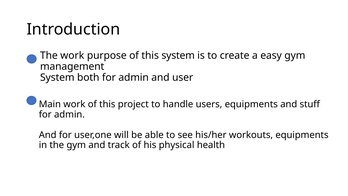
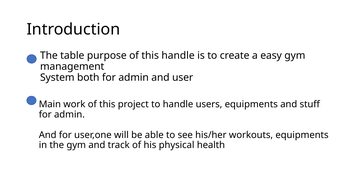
The work: work -> table (72, 55)
this system: system -> handle (178, 55)
